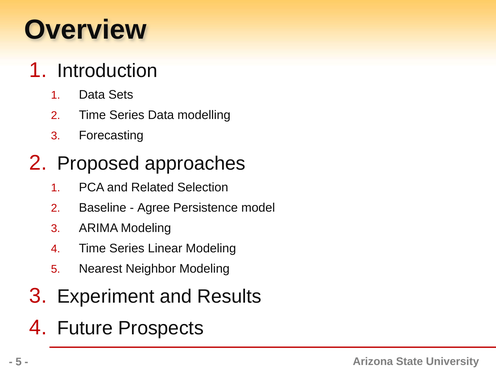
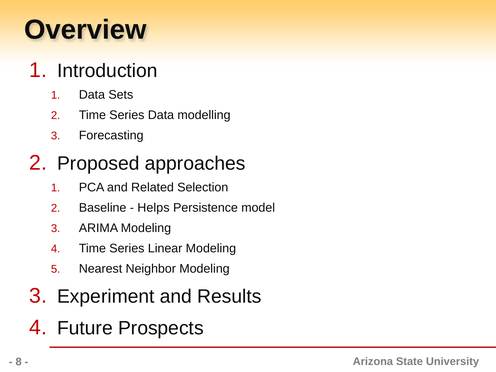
Agree: Agree -> Helps (153, 208)
5: 5 -> 8 (19, 362)
